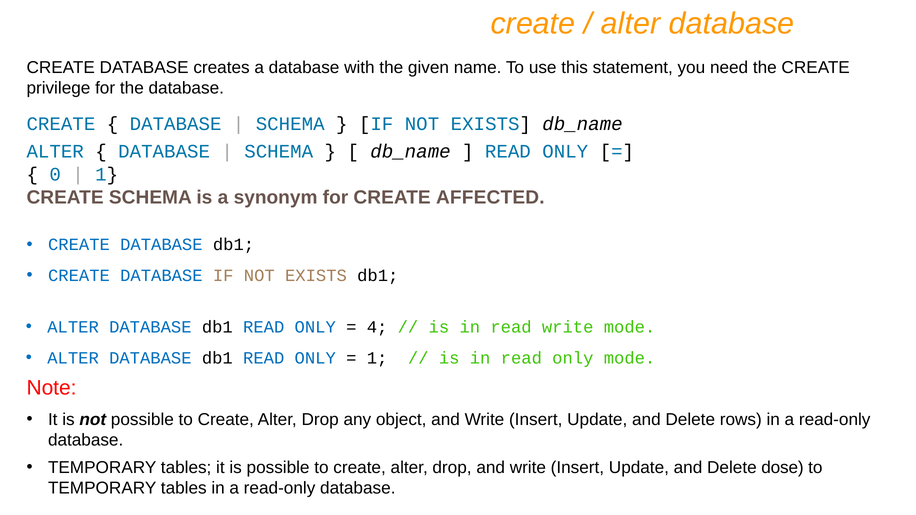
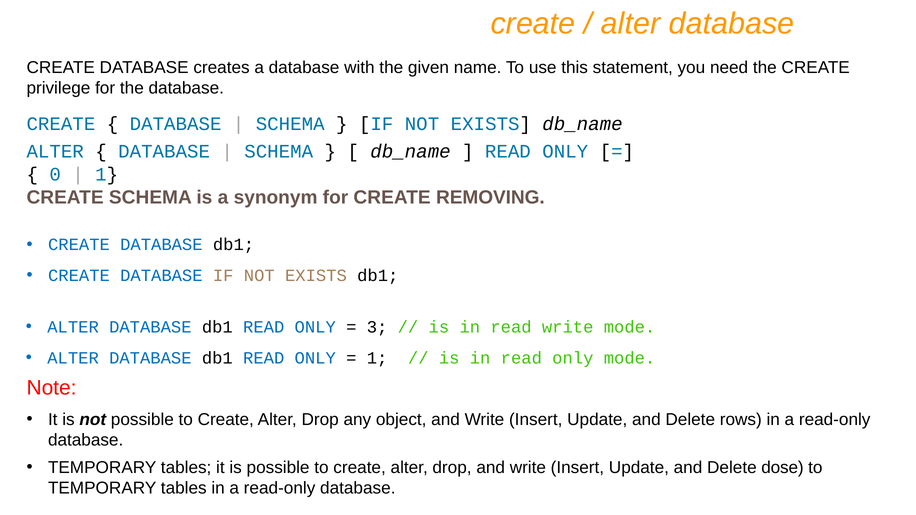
AFFECTED: AFFECTED -> REMOVING (490, 197)
4: 4 -> 3 (377, 327)
